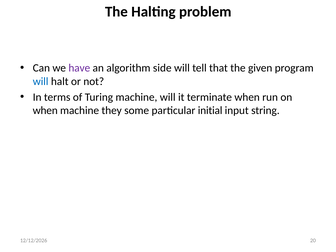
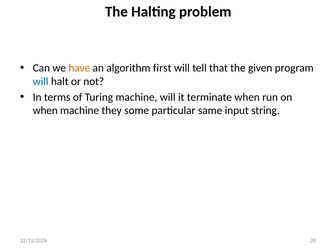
have colour: purple -> orange (79, 68)
side: side -> first (162, 68)
initial: initial -> same (210, 111)
